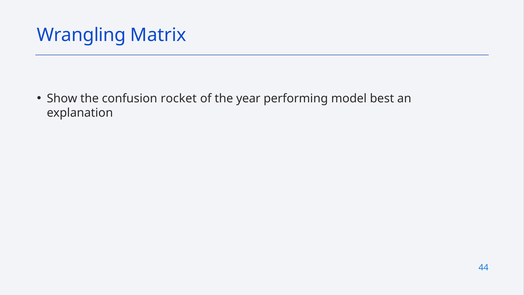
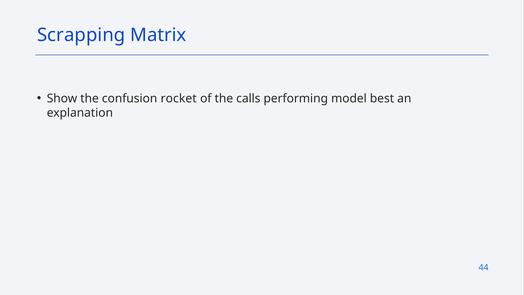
Wrangling: Wrangling -> Scrapping (81, 35)
year: year -> calls (248, 98)
